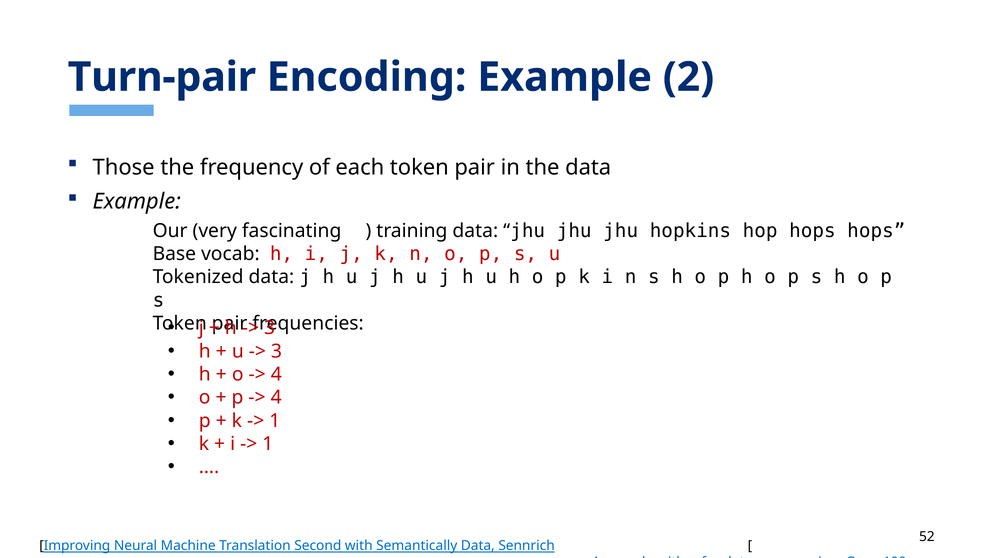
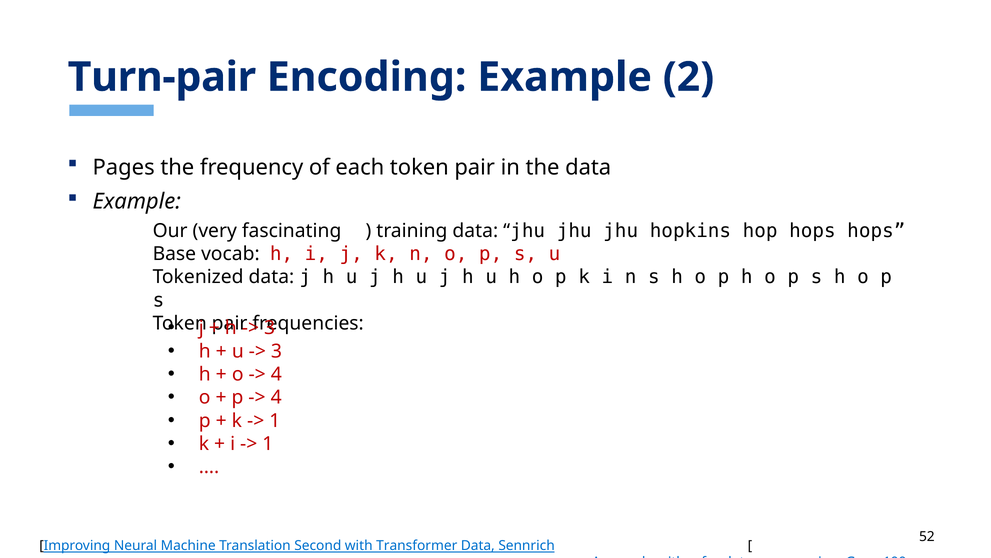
Those: Those -> Pages (124, 167)
Semantically: Semantically -> Transformer (417, 545)
